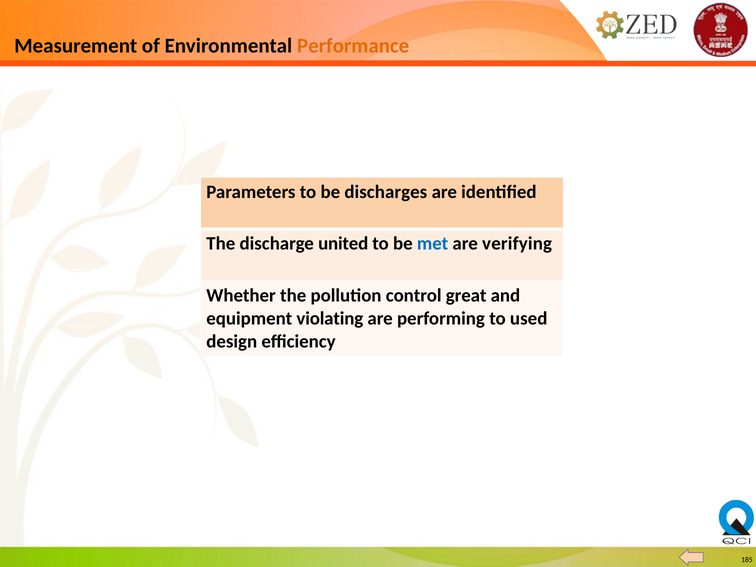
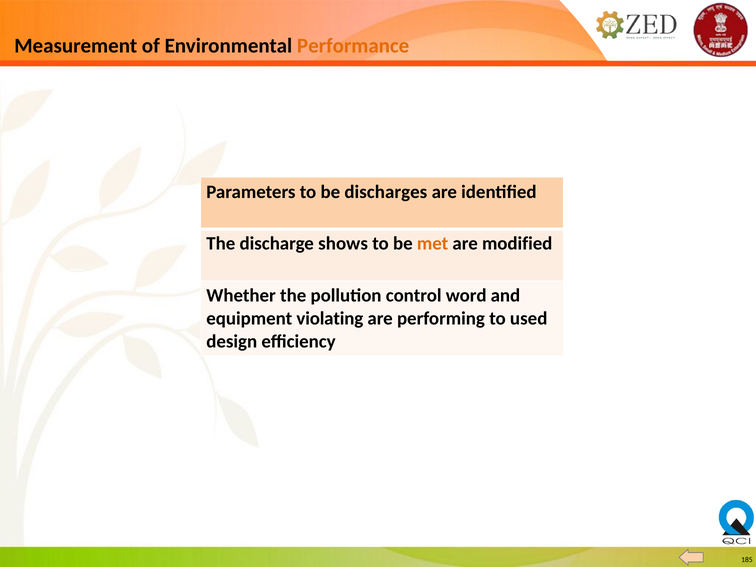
united: united -> shows (343, 244)
met colour: blue -> orange (433, 244)
verifying: verifying -> modified (517, 244)
great: great -> word (466, 296)
